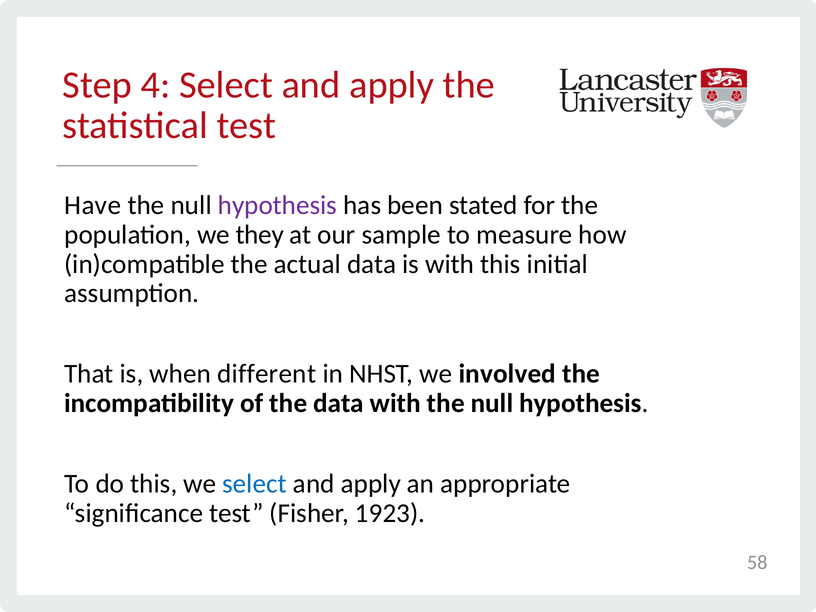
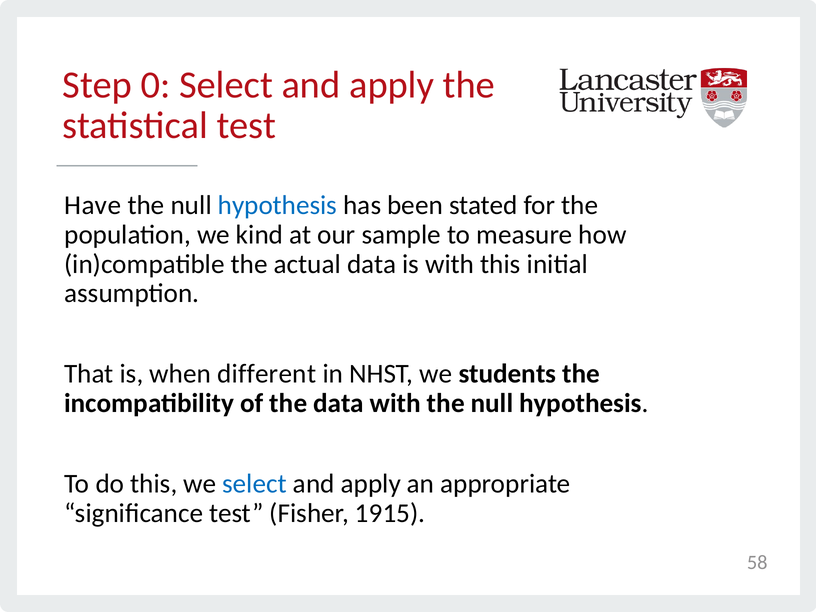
4: 4 -> 0 (156, 85)
hypothesis colour: purple -> blue (277, 205)
they: they -> kind (260, 235)
involved: involved -> students (507, 374)
1923: 1923 -> 1915 (390, 513)
